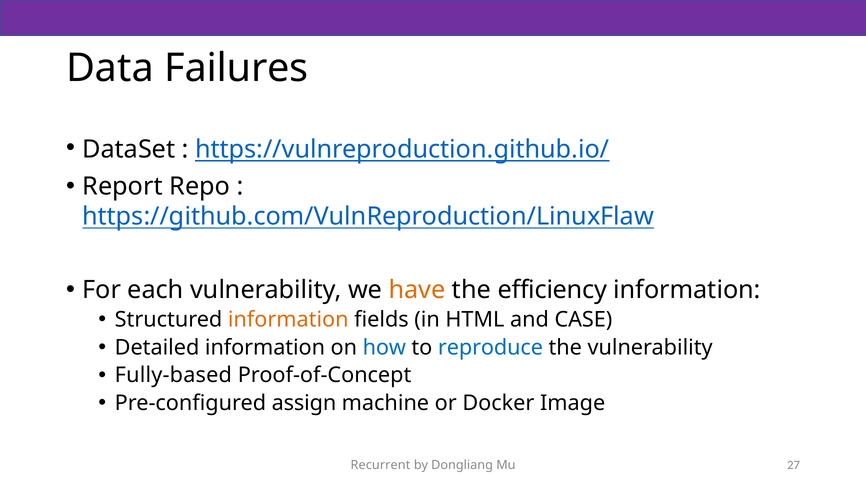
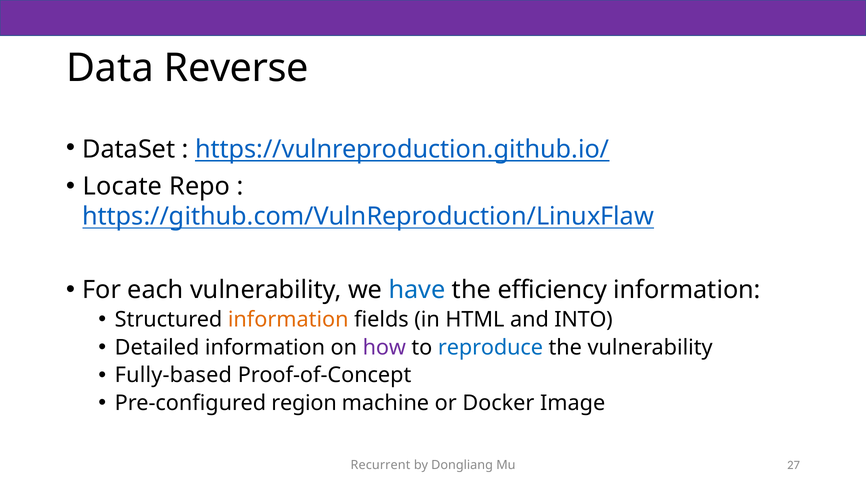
Failures: Failures -> Reverse (236, 68)
Report: Report -> Locate (122, 186)
have colour: orange -> blue (417, 290)
CASE: CASE -> INTO (584, 320)
how colour: blue -> purple (384, 348)
assign: assign -> region (304, 403)
